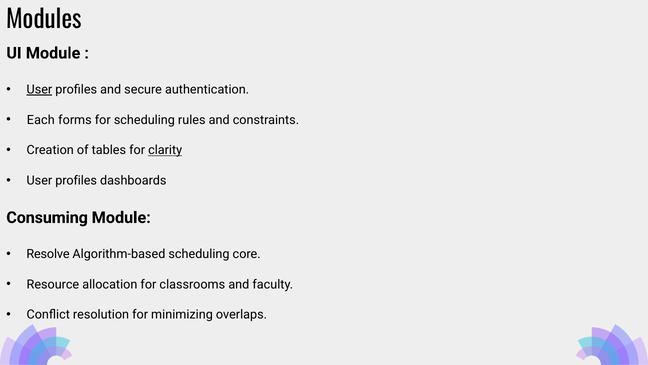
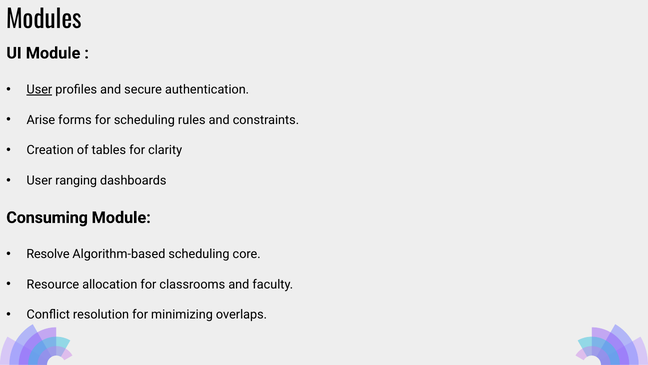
Each: Each -> Arise (41, 120)
clarity underline: present -> none (165, 150)
profiles: profiles -> ranging (76, 180)
